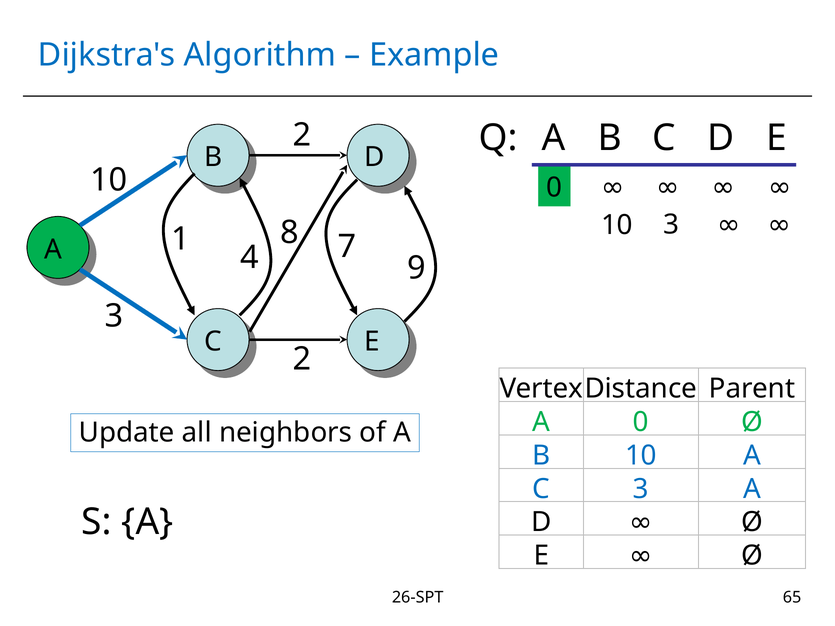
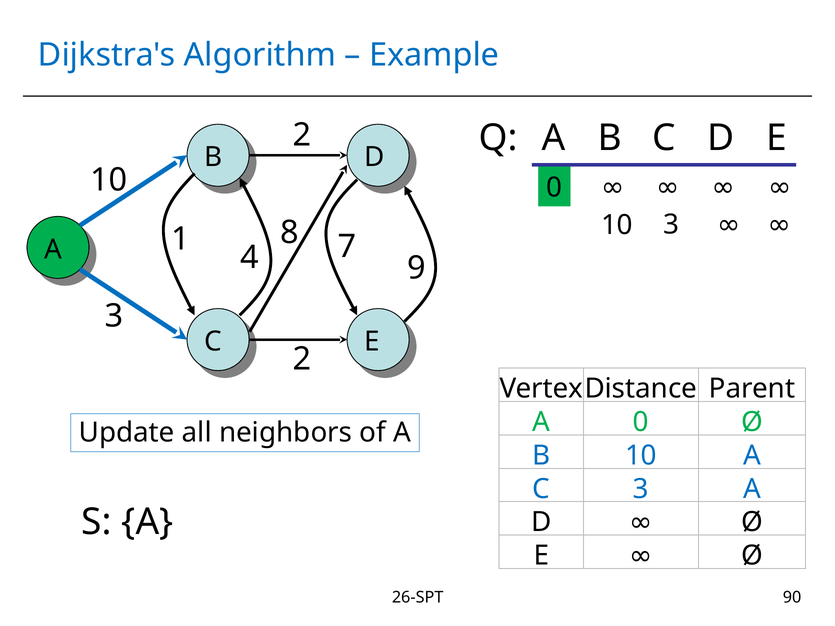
65: 65 -> 90 (792, 598)
